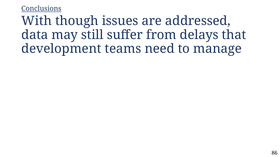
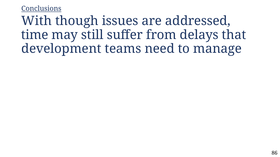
data: data -> time (35, 35)
